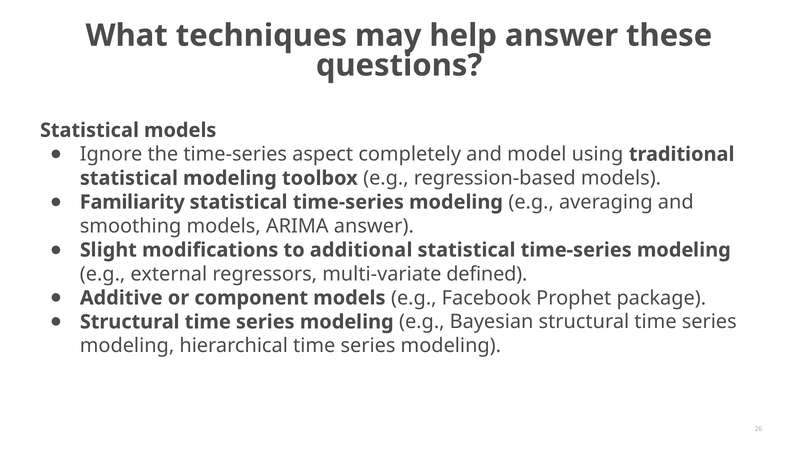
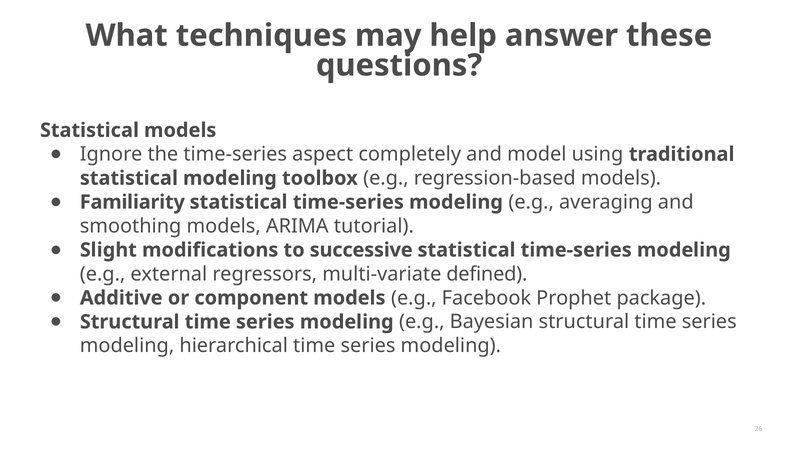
ARIMA answer: answer -> tutorial (374, 226)
additional: additional -> successive (361, 250)
